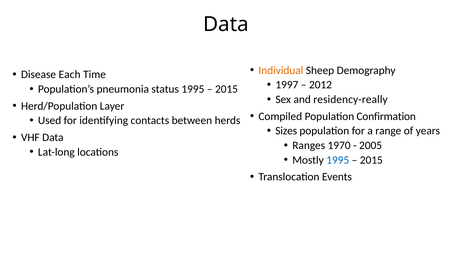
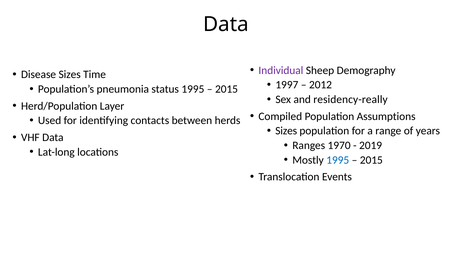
Individual colour: orange -> purple (281, 70)
Disease Each: Each -> Sizes (70, 75)
Confirmation: Confirmation -> Assumptions (386, 116)
2005: 2005 -> 2019 (371, 146)
